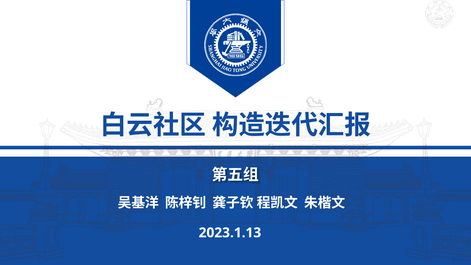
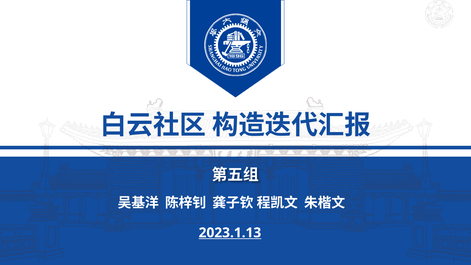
2023.1.13 underline: none -> present (230, 233)
